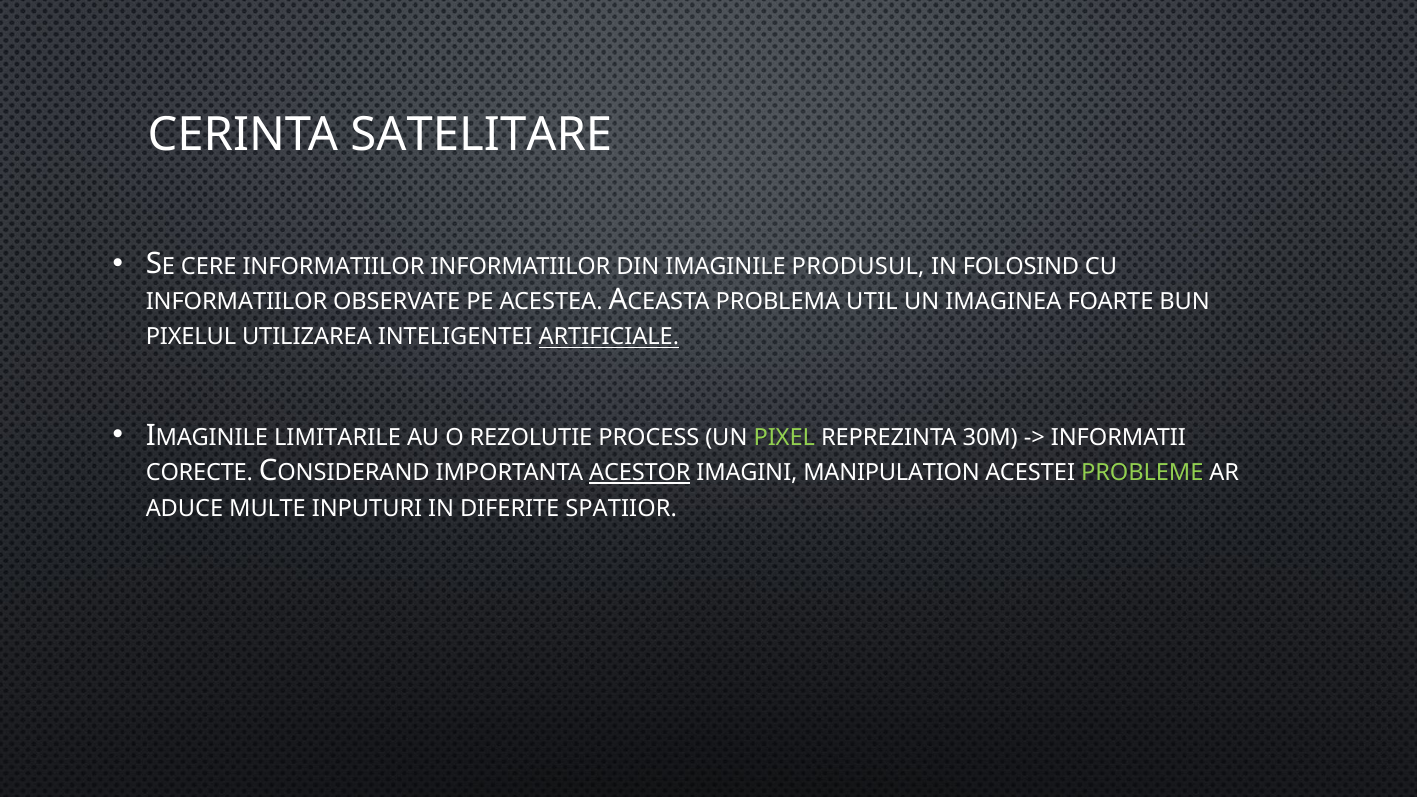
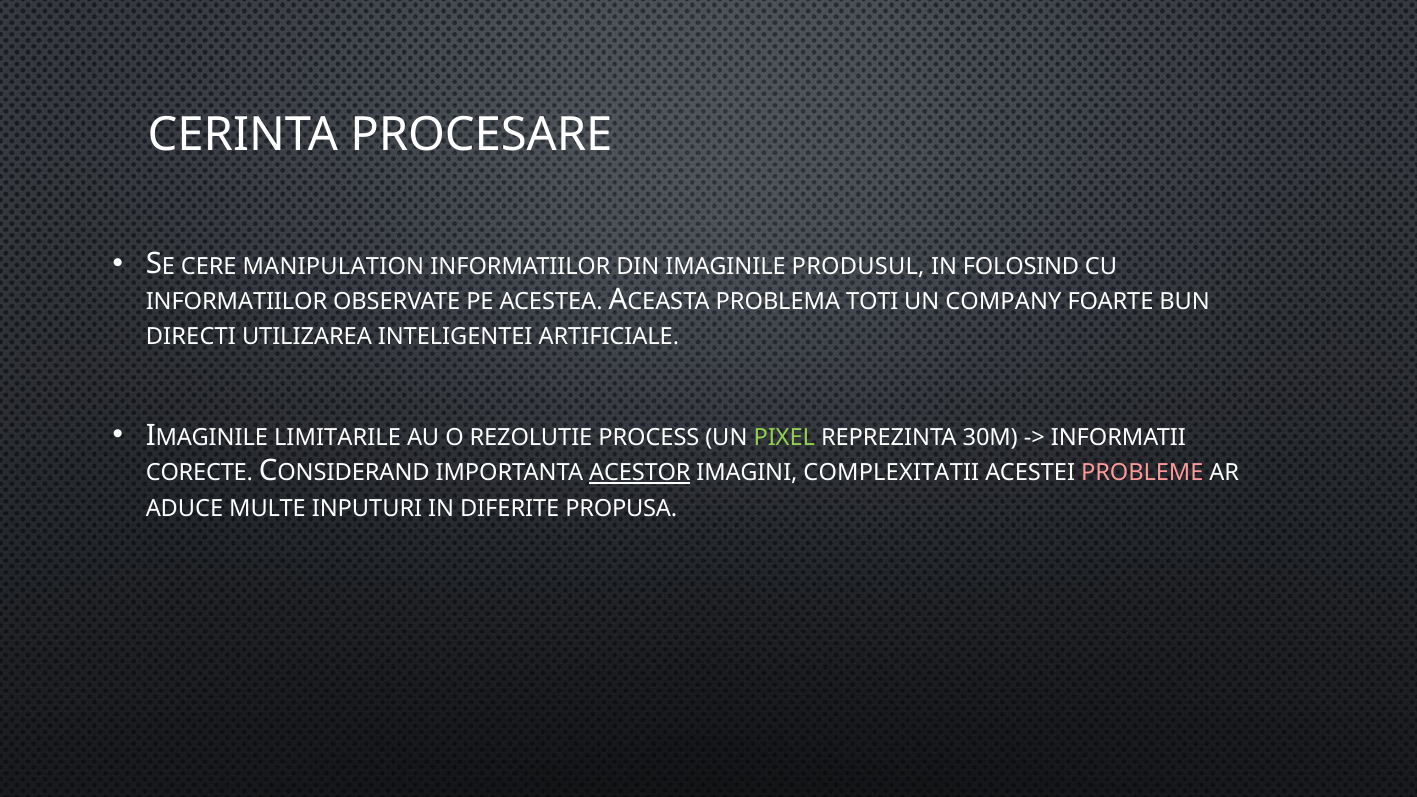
SATELITARE: SATELITARE -> PROCESARE (481, 135)
CERE INFORMATIILOR: INFORMATIILOR -> MANIPULATION (333, 266)
UTIL: UTIL -> TOTI (872, 302)
IMAGINEA: IMAGINEA -> COMPANY (1003, 302)
PIXELUL: PIXELUL -> DIRECTI (191, 337)
ARTIFICIALE underline: present -> none (609, 337)
MANIPULATION: MANIPULATION -> COMPLEXITATII (891, 473)
PROBLEME colour: light green -> pink (1142, 473)
SPATIIOR: SPATIIOR -> PROPUSA (621, 508)
